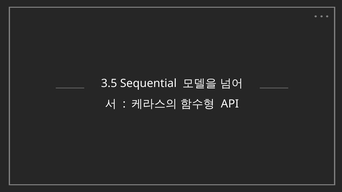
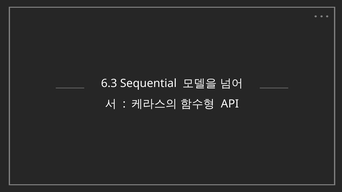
3.5: 3.5 -> 6.3 (109, 84)
